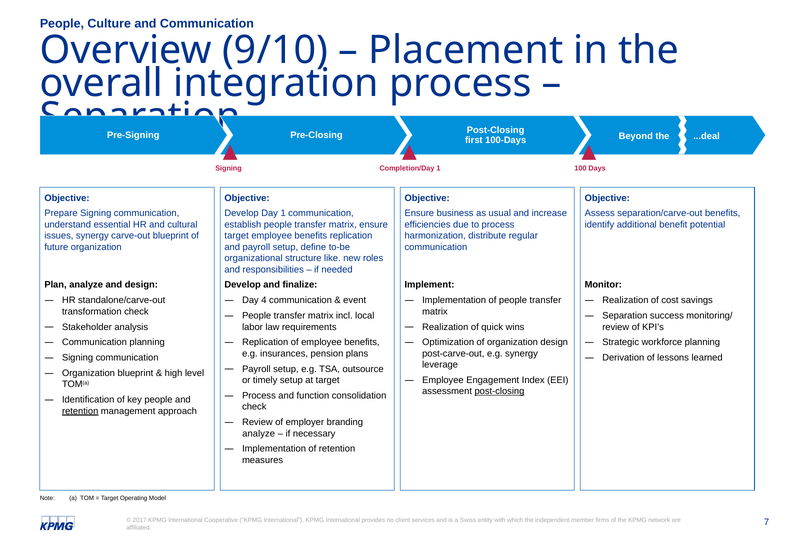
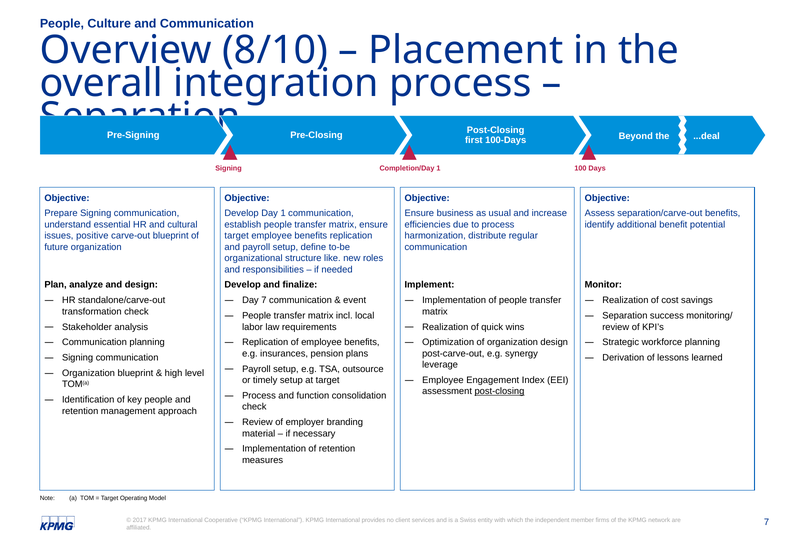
9/10: 9/10 -> 8/10 (275, 50)
issues synergy: synergy -> positive (92, 236)
Day 4: 4 -> 7 (264, 300)
retention underline: present -> none (80, 411)
analyze: analyze -> material (259, 434)
